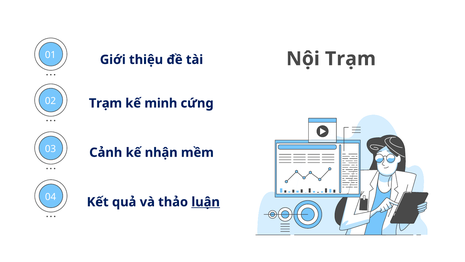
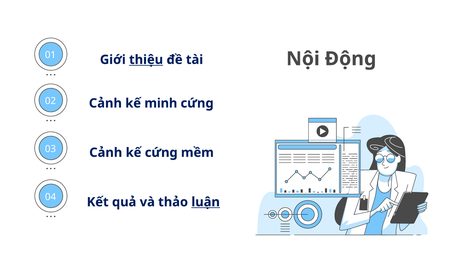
Nội Trạm: Trạm -> Động (351, 59)
thiệu underline: none -> present (146, 60)
Trạm: Trạm -> Cảnh (105, 103)
kế nhận: nhận -> cứng (161, 152)
